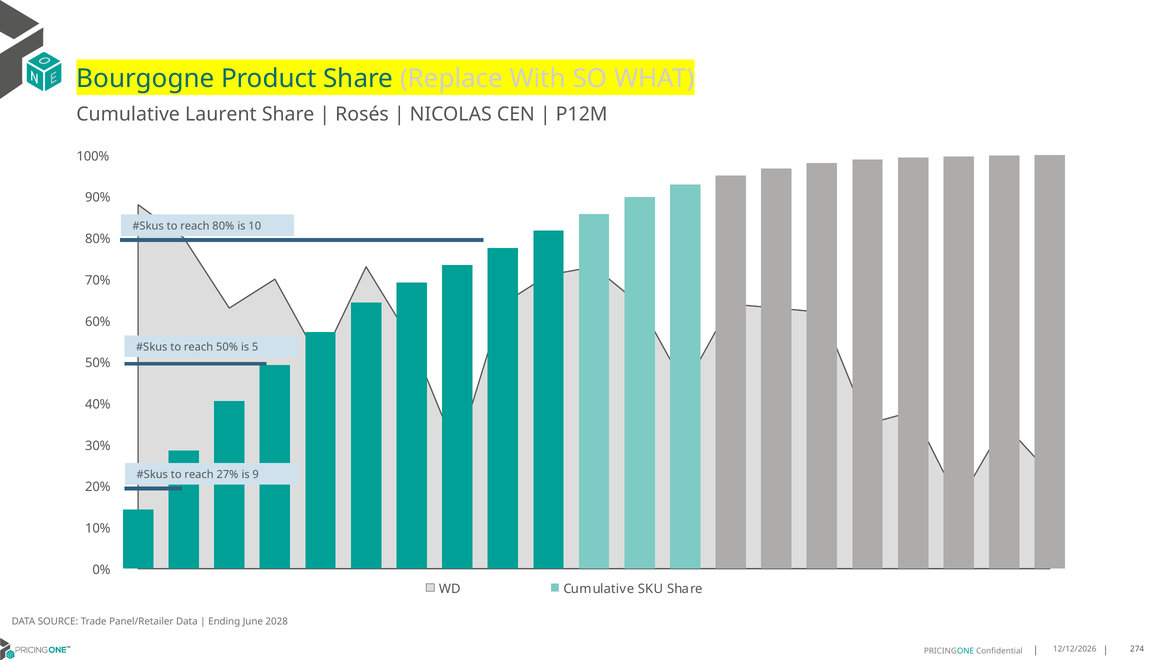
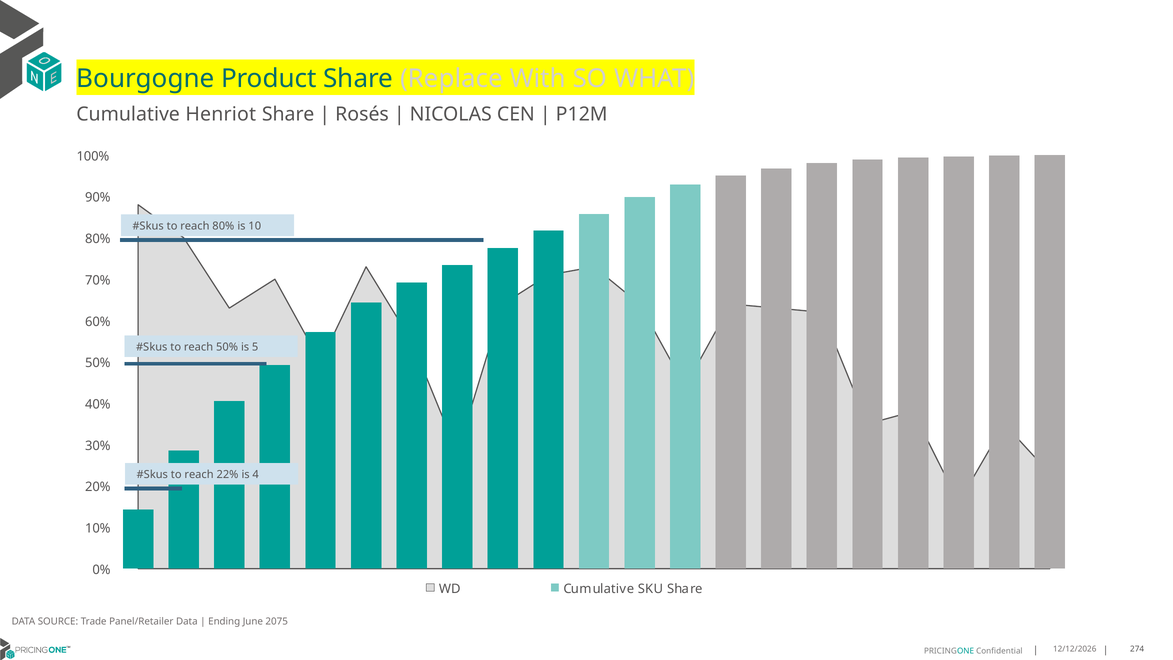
Laurent: Laurent -> Henriot (221, 114)
27%: 27% -> 22% (227, 474)
9: 9 -> 4 (256, 474)
2028: 2028 -> 2075 (277, 621)
